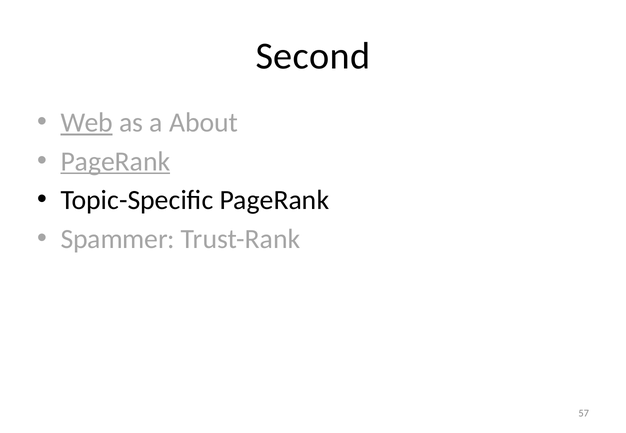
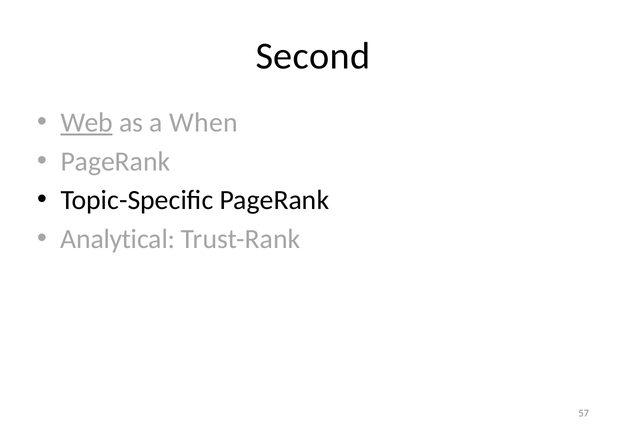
About: About -> When (204, 123)
PageRank underline: present -> none (115, 162)
Spammer: Spammer -> Analytical (118, 239)
